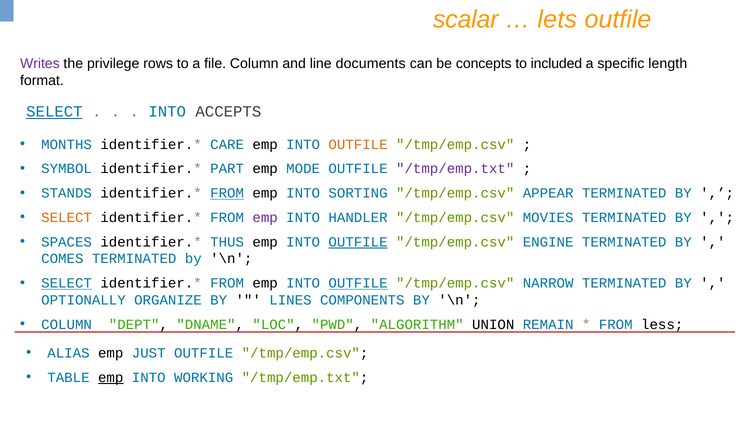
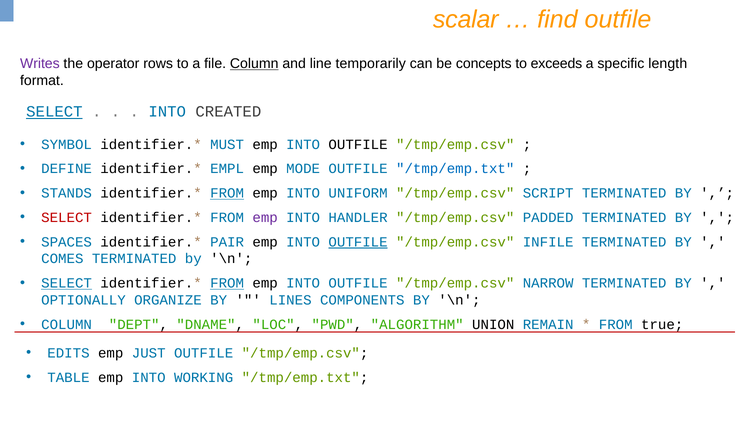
lets: lets -> find (557, 20)
privilege: privilege -> operator (113, 64)
Column underline: none -> present (254, 64)
documents: documents -> temporarily (371, 64)
included: included -> exceeds (556, 64)
ACCEPTS: ACCEPTS -> CREATED (228, 112)
MONTHS: MONTHS -> SYMBOL (67, 145)
CARE: CARE -> MUST (227, 145)
OUTFILE colour: orange -> black (358, 145)
SYMBOL: SYMBOL -> DEFINE (67, 169)
PART: PART -> EMPL (227, 169)
/tmp/emp.txt colour: purple -> blue (455, 169)
SORTING: SORTING -> UNIFORM (358, 193)
APPEAR: APPEAR -> SCRIPT (548, 193)
SELECT colour: orange -> red (67, 218)
MOVIES: MOVIES -> PADDED (548, 218)
THUS: THUS -> PAIR (227, 242)
ENGINE: ENGINE -> INFILE (548, 242)
FROM underline: none -> present (227, 283)
OUTFILE underline: present -> none (358, 283)
less: less -> true (662, 325)
ALIAS: ALIAS -> EDITS (68, 353)
emp underline: present -> none (111, 378)
